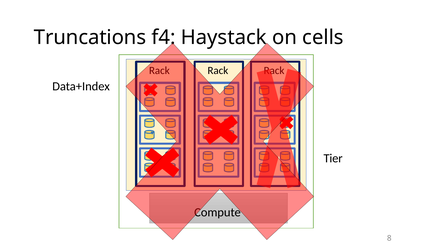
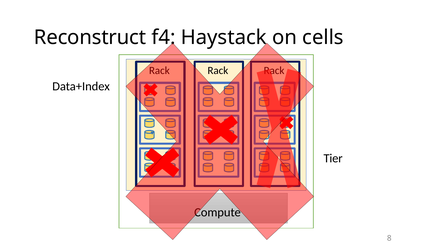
Truncations: Truncations -> Reconstruct (90, 37)
